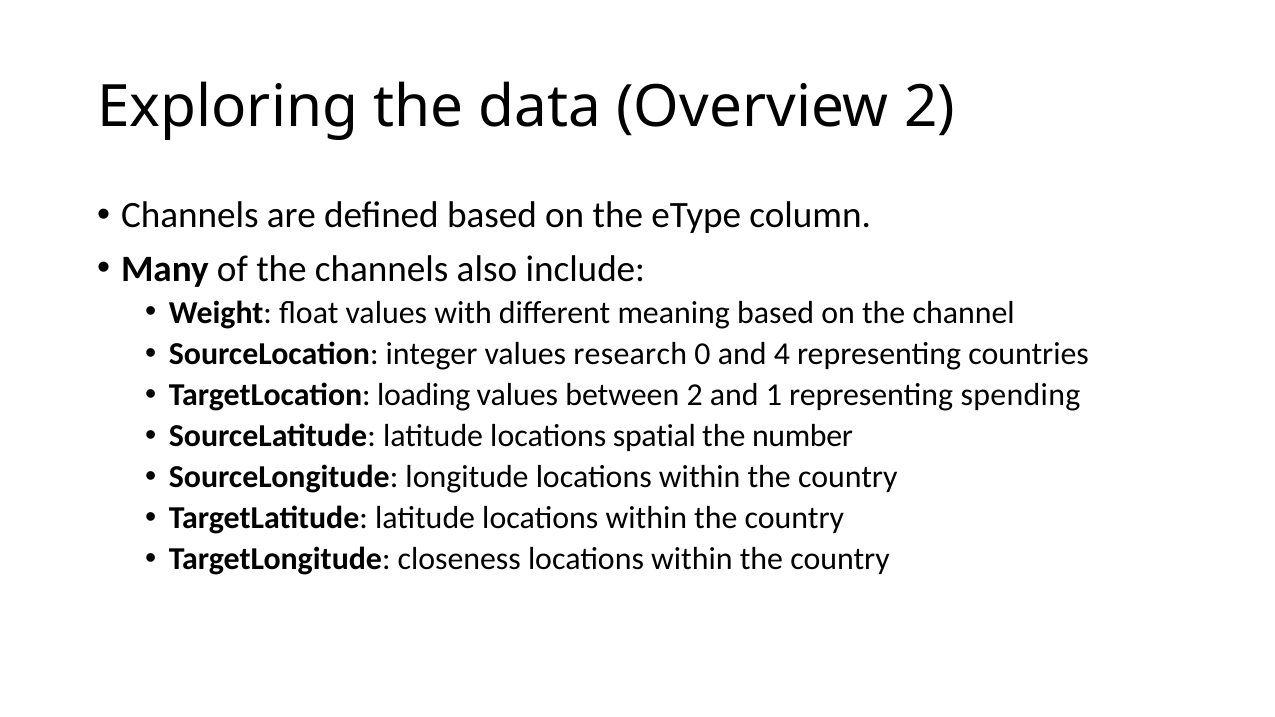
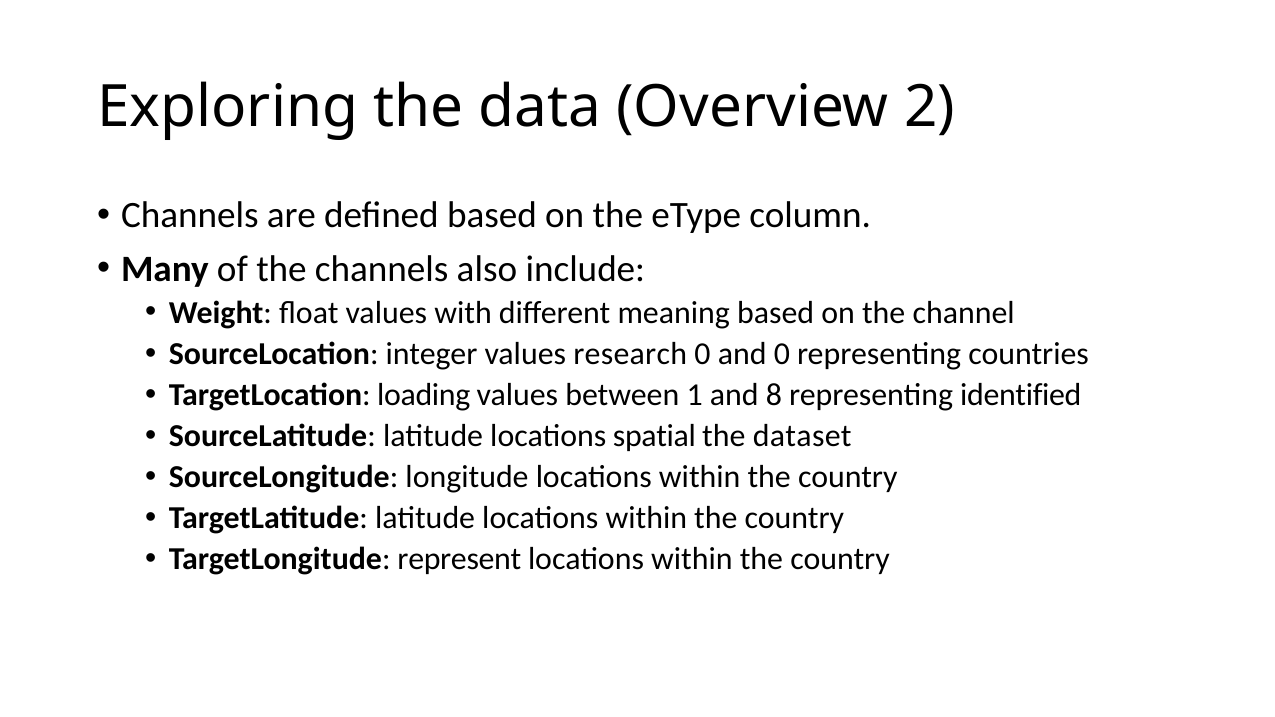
and 4: 4 -> 0 (782, 354)
between 2: 2 -> 1 (695, 395)
1: 1 -> 8 (774, 395)
spending: spending -> identified (1021, 395)
number: number -> dataset (802, 436)
closeness: closeness -> represent (459, 559)
